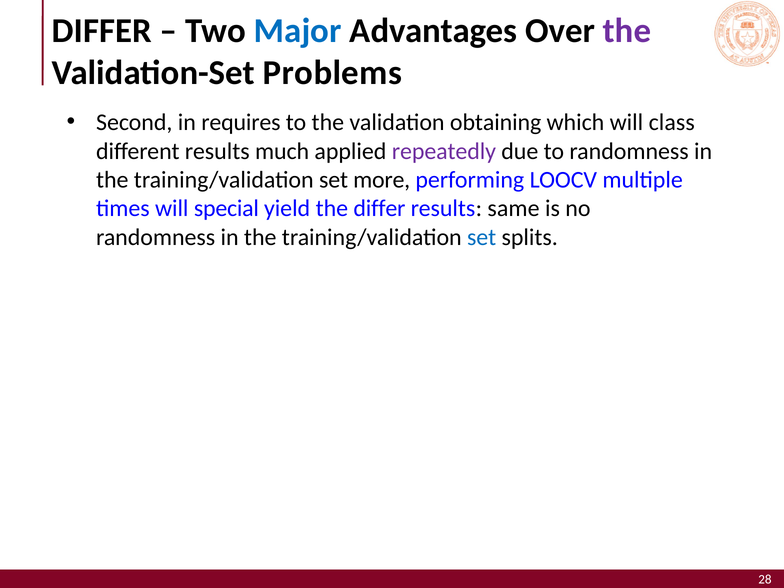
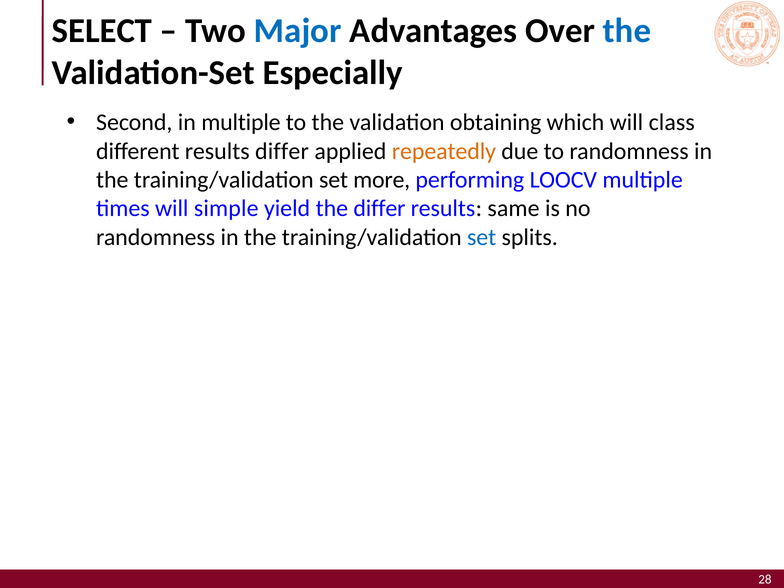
DIFFER: DIFFER -> SELECT (102, 31)
the colour: purple -> blue (627, 31)
Problems: Problems -> Especially (333, 73)
in requires: requires -> multiple (241, 122)
results much: much -> differ (282, 151)
repeatedly colour: purple -> orange (444, 151)
special: special -> simple (226, 209)
